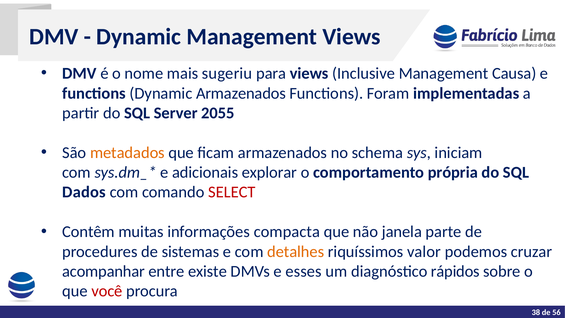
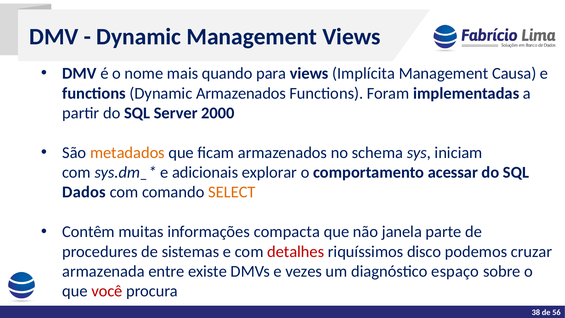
sugeriu: sugeriu -> quando (227, 73)
Inclusive: Inclusive -> Implícita (364, 73)
2055: 2055 -> 2000 (218, 113)
própria: própria -> acessar (453, 172)
SELECT colour: red -> orange (232, 192)
detalhes colour: orange -> red (296, 251)
valor: valor -> disco (424, 251)
acompanhar: acompanhar -> armazenada (103, 271)
esses: esses -> vezes (304, 271)
rápidos: rápidos -> espaço (455, 271)
